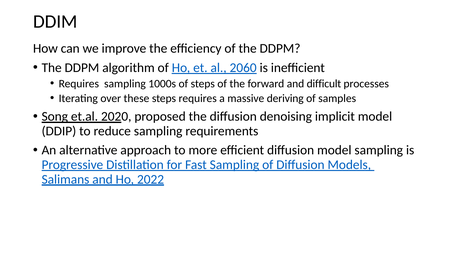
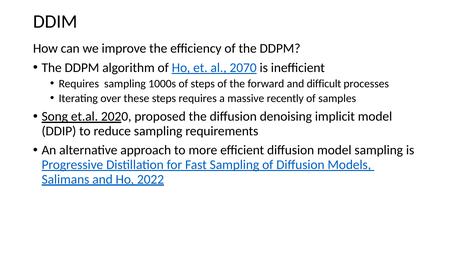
2060: 2060 -> 2070 (243, 68)
deriving: deriving -> recently (285, 98)
